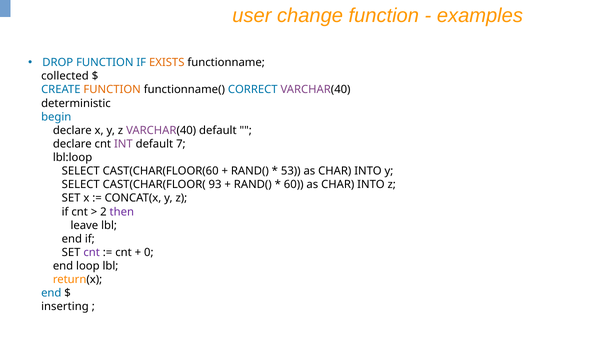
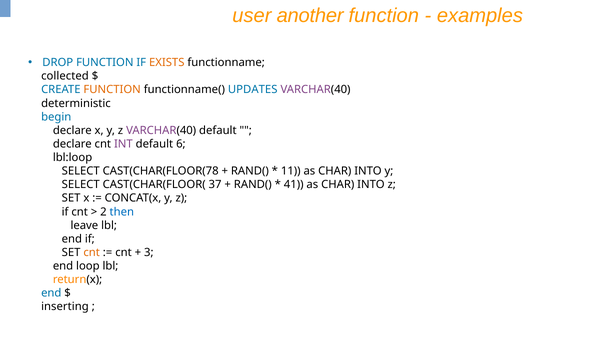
change: change -> another (310, 16)
CORRECT: CORRECT -> UPDATES (253, 90)
7: 7 -> 6 (181, 144)
CAST(CHAR(FLOOR(60: CAST(CHAR(FLOOR(60 -> CAST(CHAR(FLOOR(78 (161, 171)
53: 53 -> 11 (291, 171)
93: 93 -> 37 (215, 185)
60: 60 -> 41 (294, 185)
then colour: purple -> blue (122, 212)
cnt colour: purple -> orange (92, 253)
0: 0 -> 3 (149, 253)
